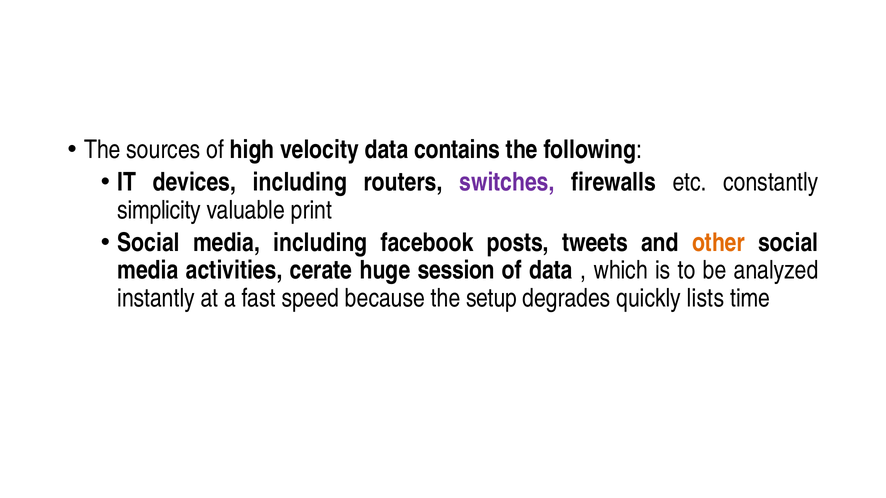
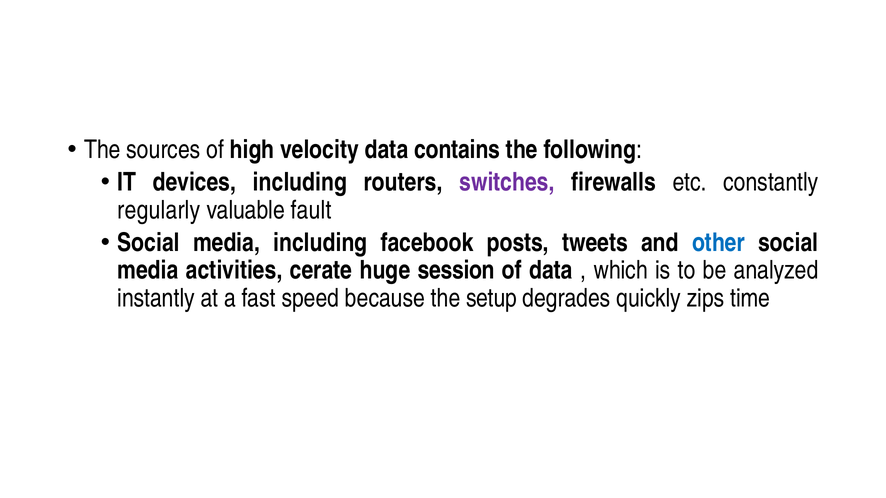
simplicity: simplicity -> regularly (159, 210)
print: print -> fault (311, 210)
other colour: orange -> blue (719, 243)
lists: lists -> zips (706, 299)
